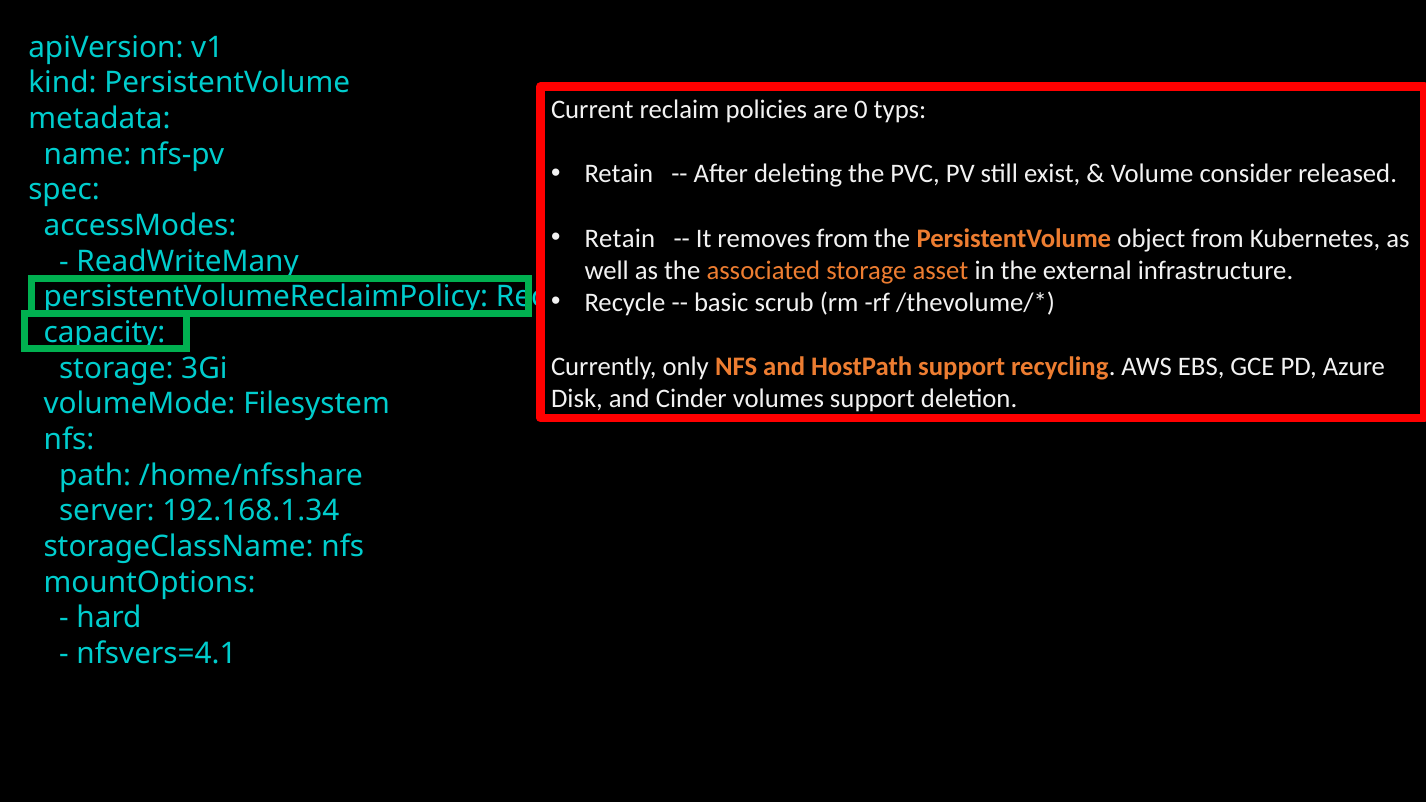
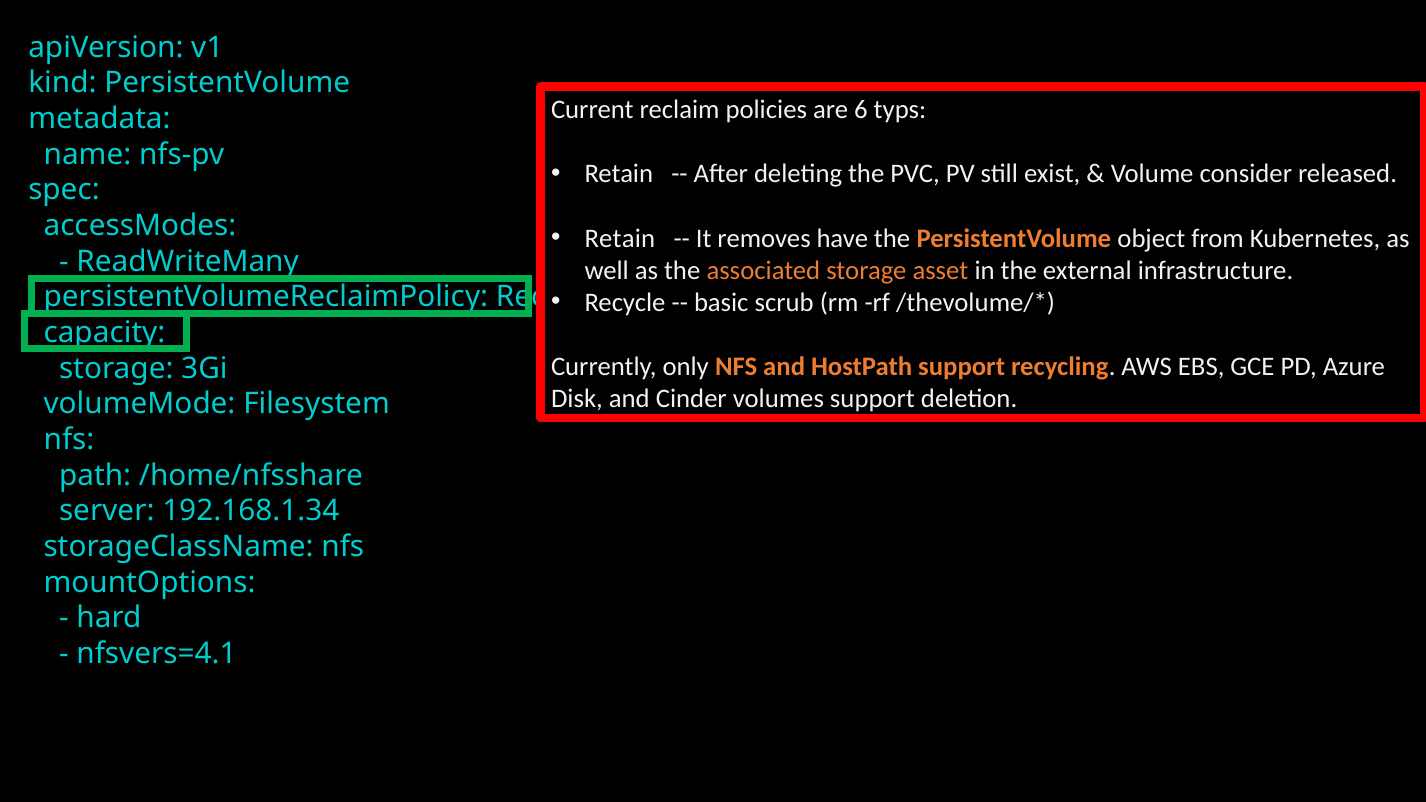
0: 0 -> 6 (861, 110)
removes from: from -> have (842, 238)
